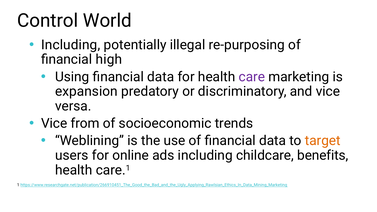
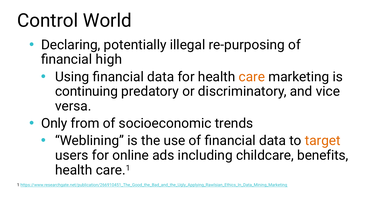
Including: Including -> Declaring (71, 45)
care colour: purple -> orange (252, 77)
expansion: expansion -> continuing (86, 91)
Vice: Vice -> Only (54, 123)
